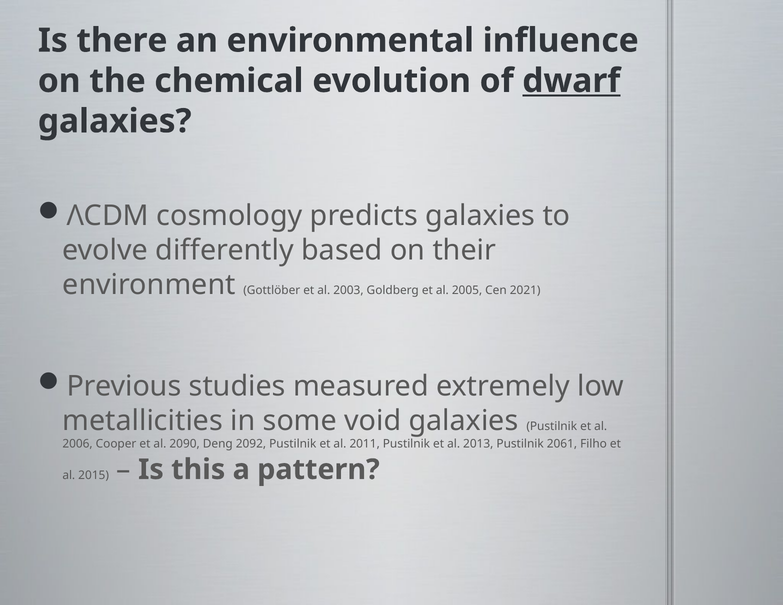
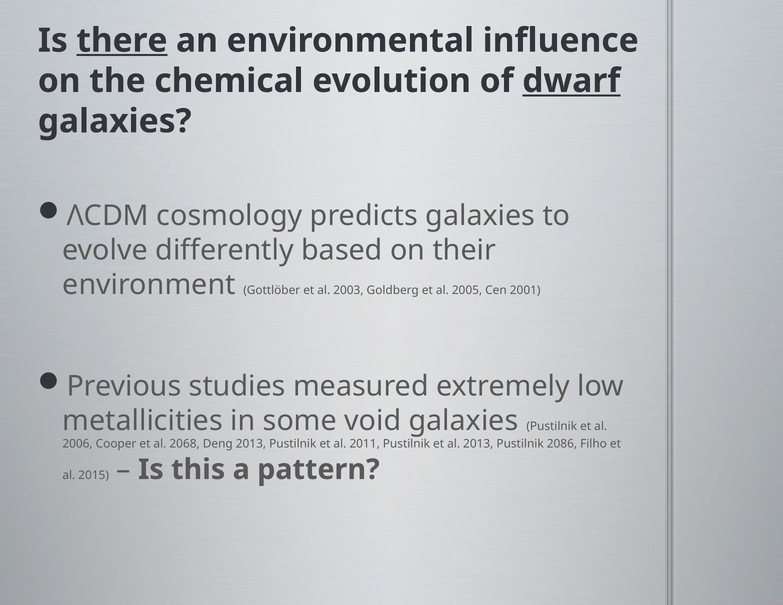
there underline: none -> present (122, 41)
2021: 2021 -> 2001 (525, 290)
2090: 2090 -> 2068 (185, 444)
Deng 2092: 2092 -> 2013 (251, 444)
2061: 2061 -> 2086 (562, 444)
